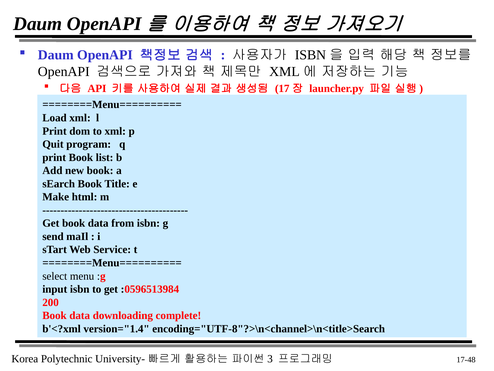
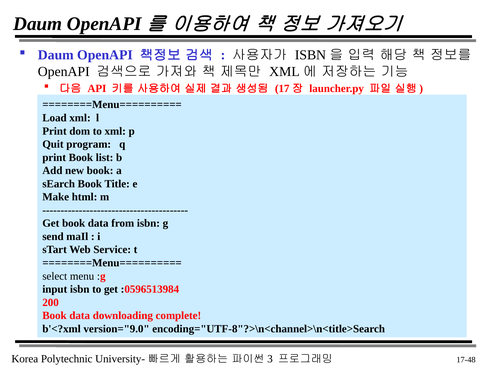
version="1.4: version="1.4 -> version="9.0 (117, 328)
